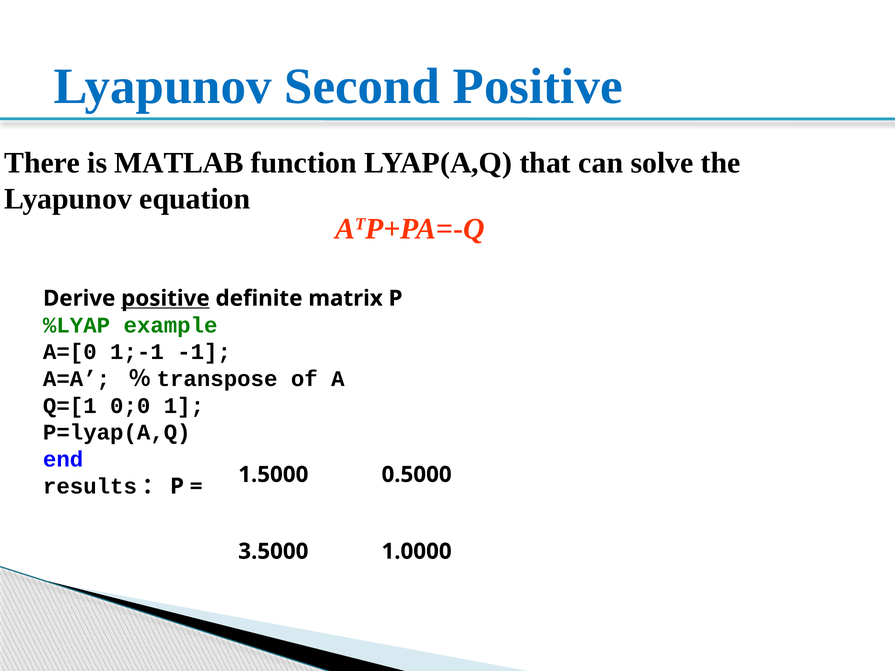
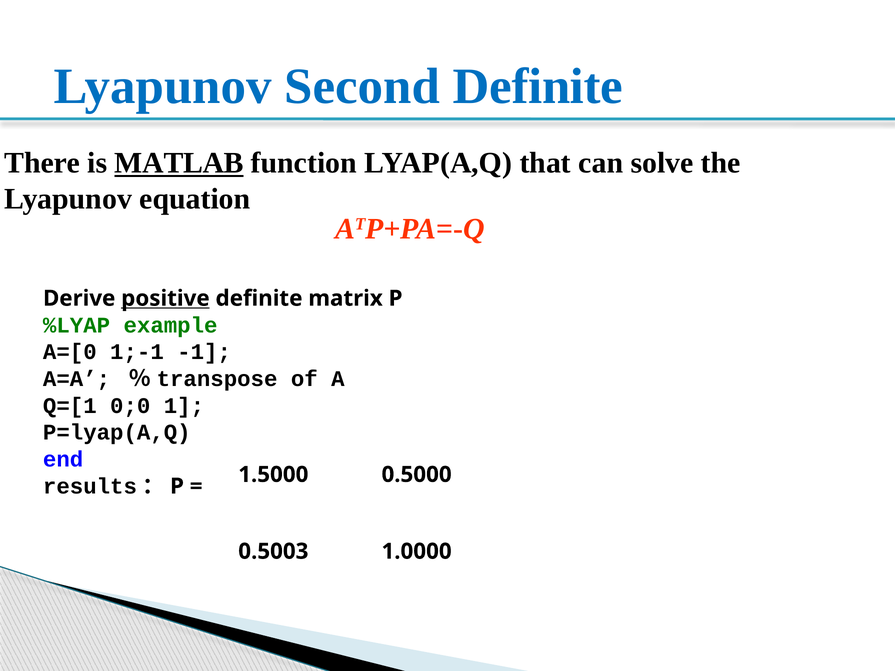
Second Positive: Positive -> Definite (538, 86)
MATLAB underline: none -> present (179, 163)
3.5000: 3.5000 -> 0.5003 (273, 552)
